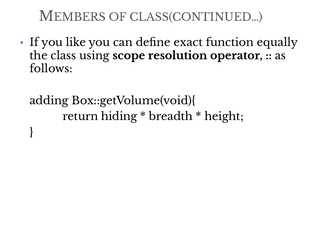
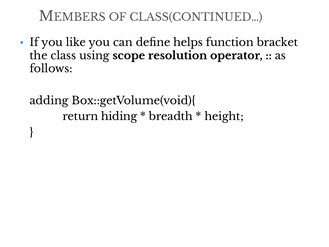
exact: exact -> helps (188, 42)
equally: equally -> bracket (277, 42)
